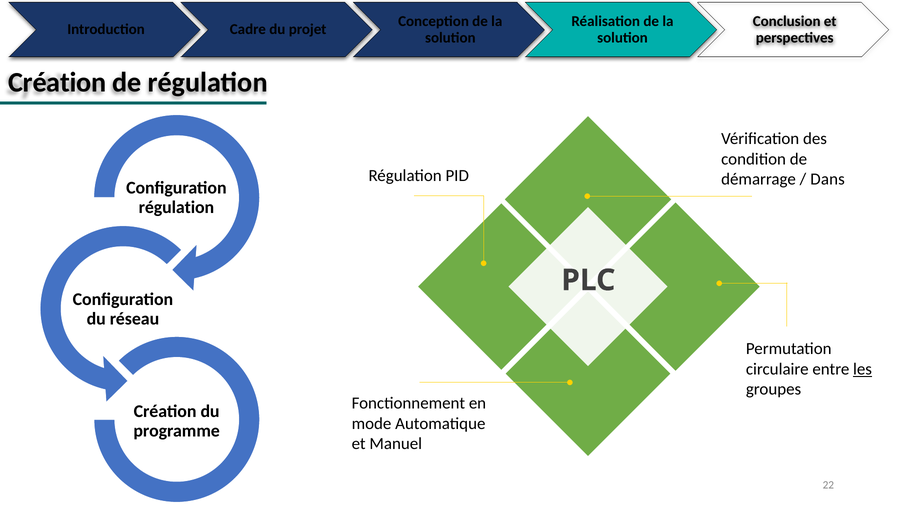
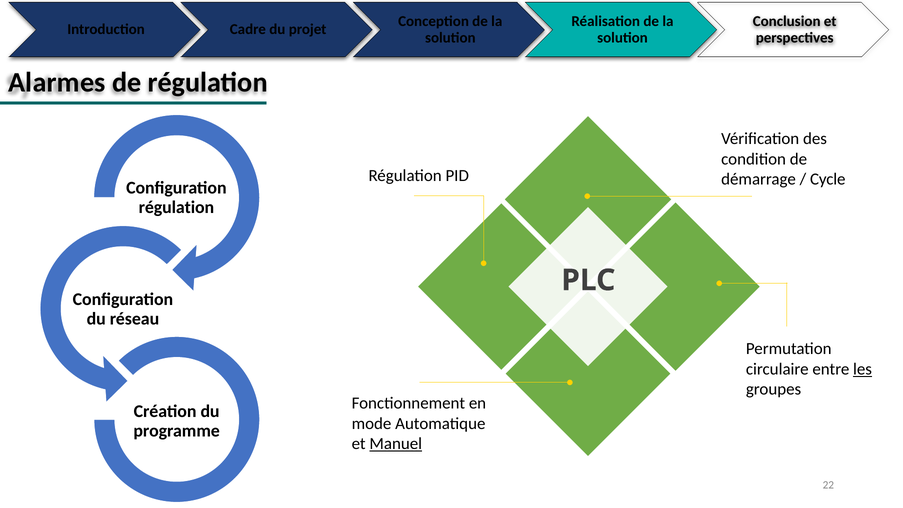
Création: Création -> Alarmes (57, 82)
Dans: Dans -> Cycle (828, 179)
Manuel underline: none -> present (396, 444)
